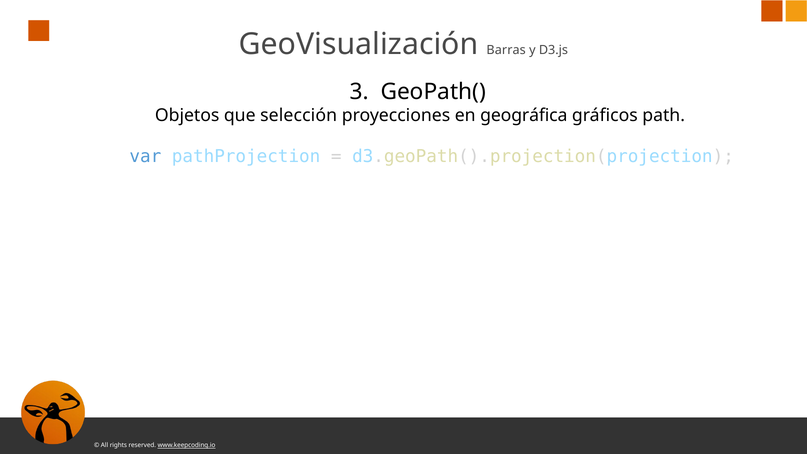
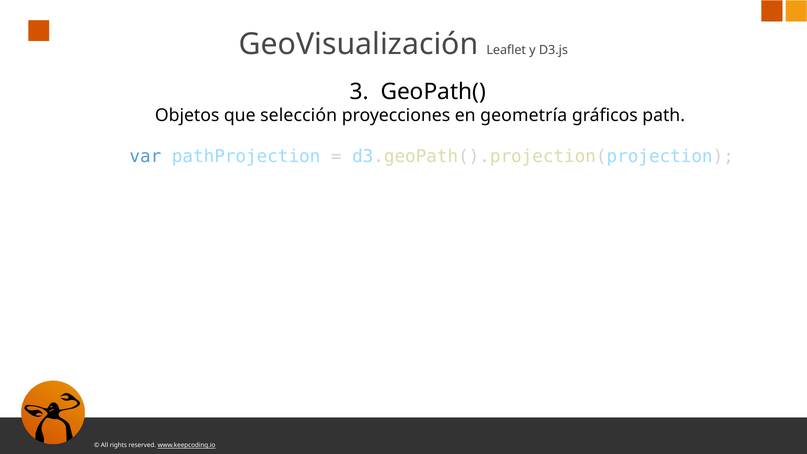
Barras: Barras -> Leaflet (506, 50)
geográfica: geográfica -> geometría (524, 116)
